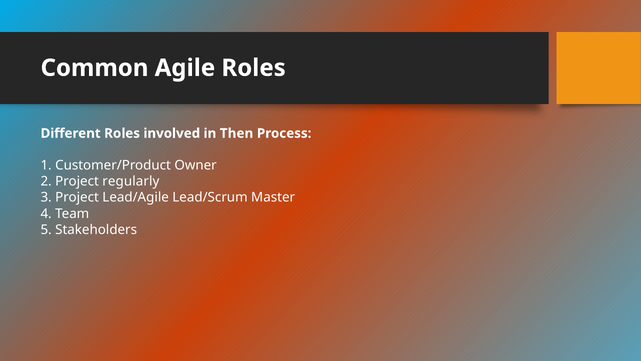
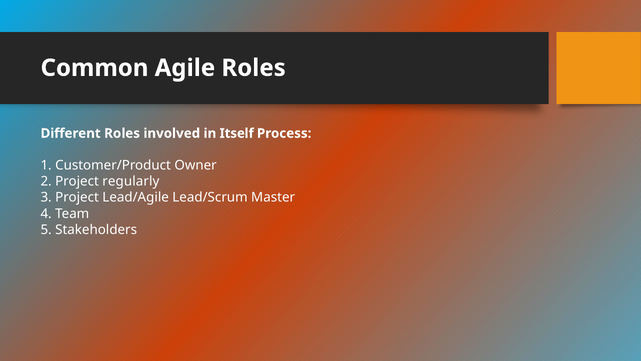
Then: Then -> Itself (237, 133)
